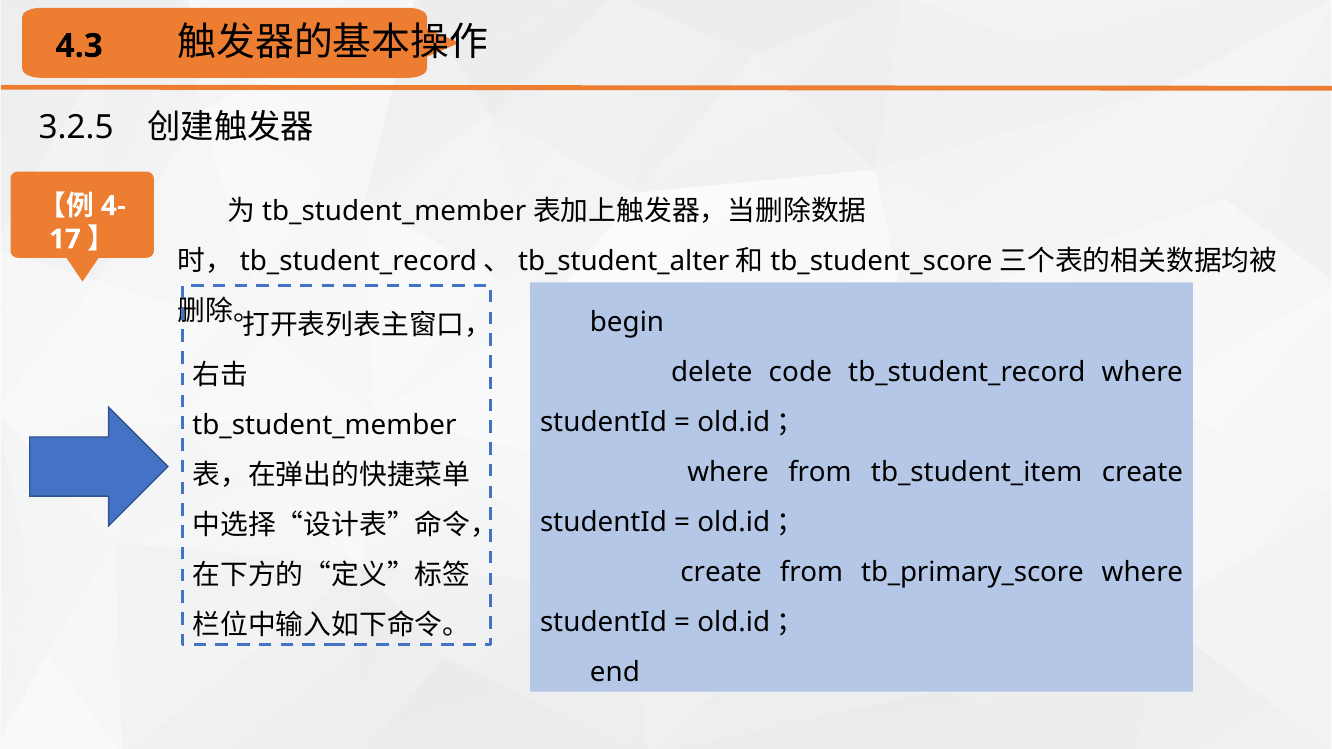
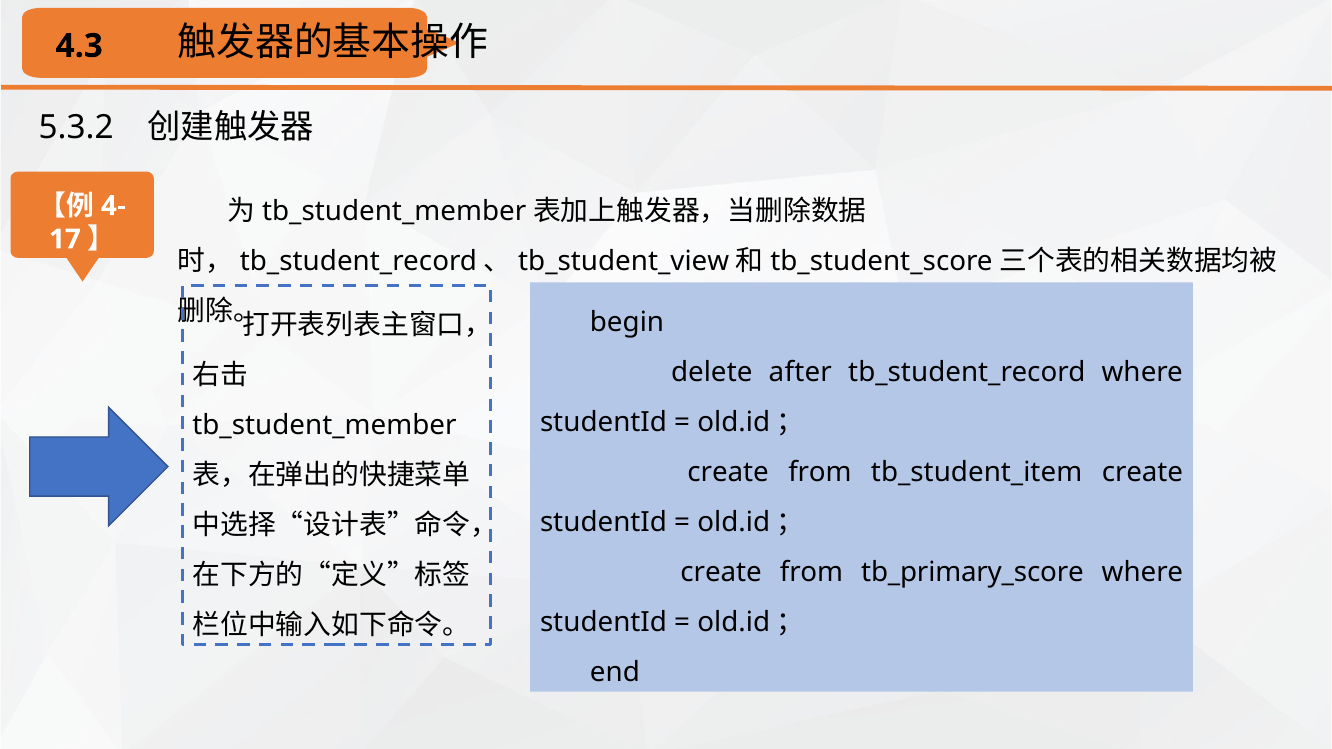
3.2.5: 3.2.5 -> 5.3.2 (76, 128)
tb_student_alter: tb_student_alter -> tb_student_view (624, 262)
code: code -> after (800, 372)
where: where -> create (728, 472)
